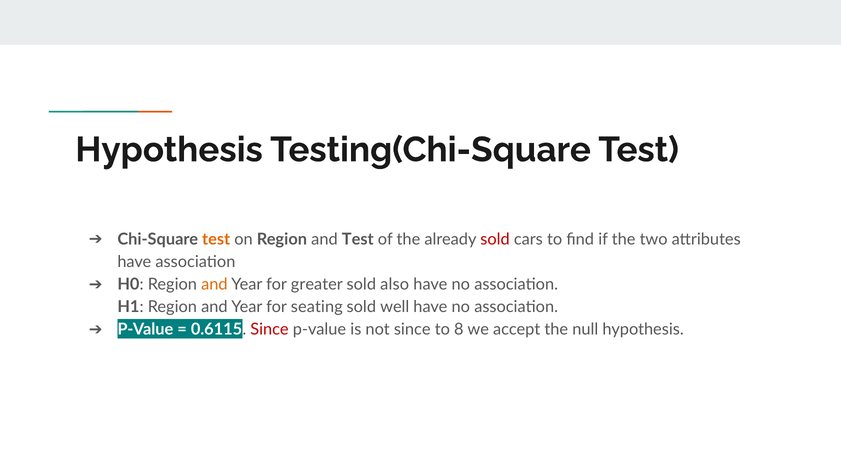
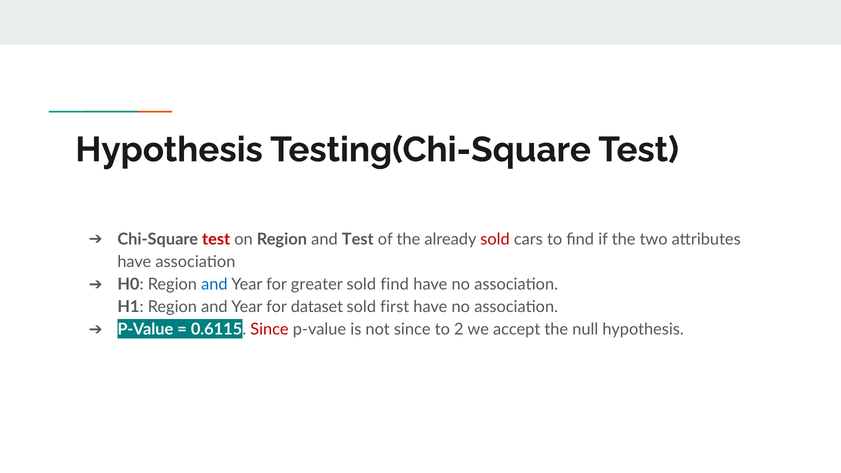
test colour: orange -> red (216, 239)
and colour: orange -> blue (214, 284)
sold also: also -> find (395, 284)
seating: seating -> dataset (317, 307)
well: well -> first (395, 307)
8: 8 -> 2 (459, 330)
